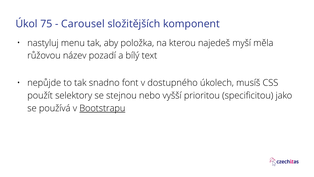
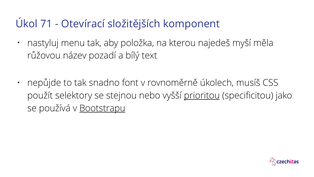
75: 75 -> 71 (46, 24)
Carousel: Carousel -> Otevírací (83, 24)
dostupného: dostupného -> rovnoměrně (173, 83)
prioritou underline: none -> present (202, 95)
